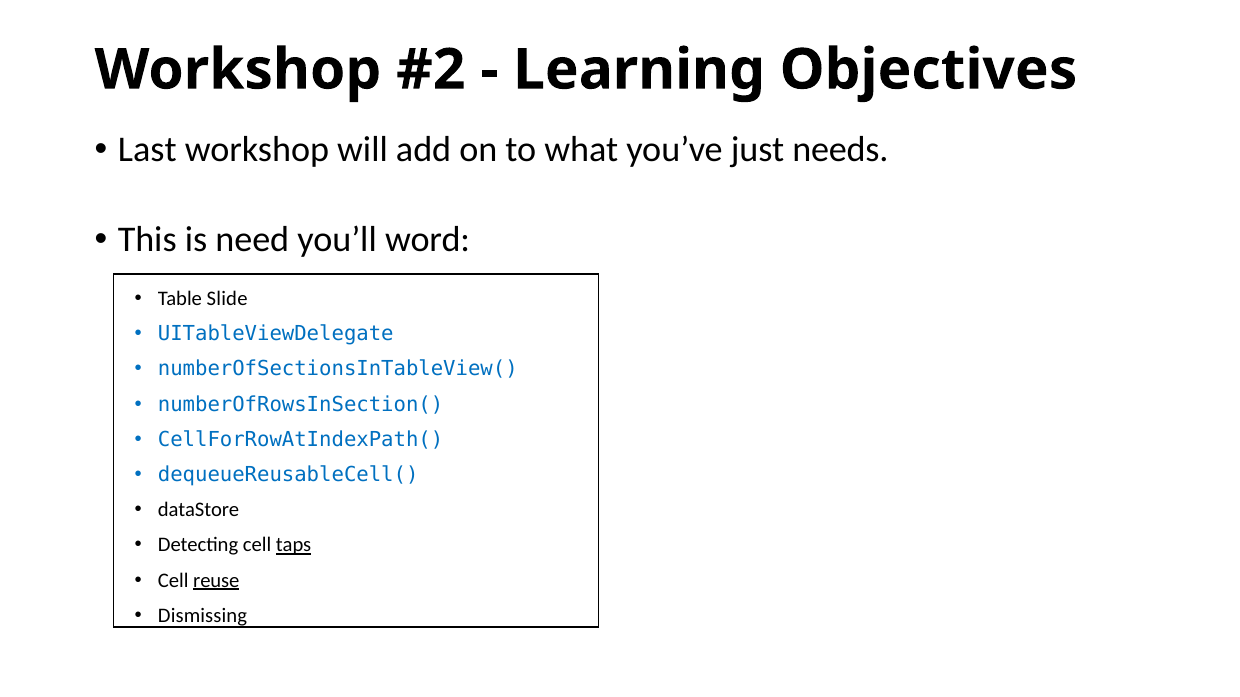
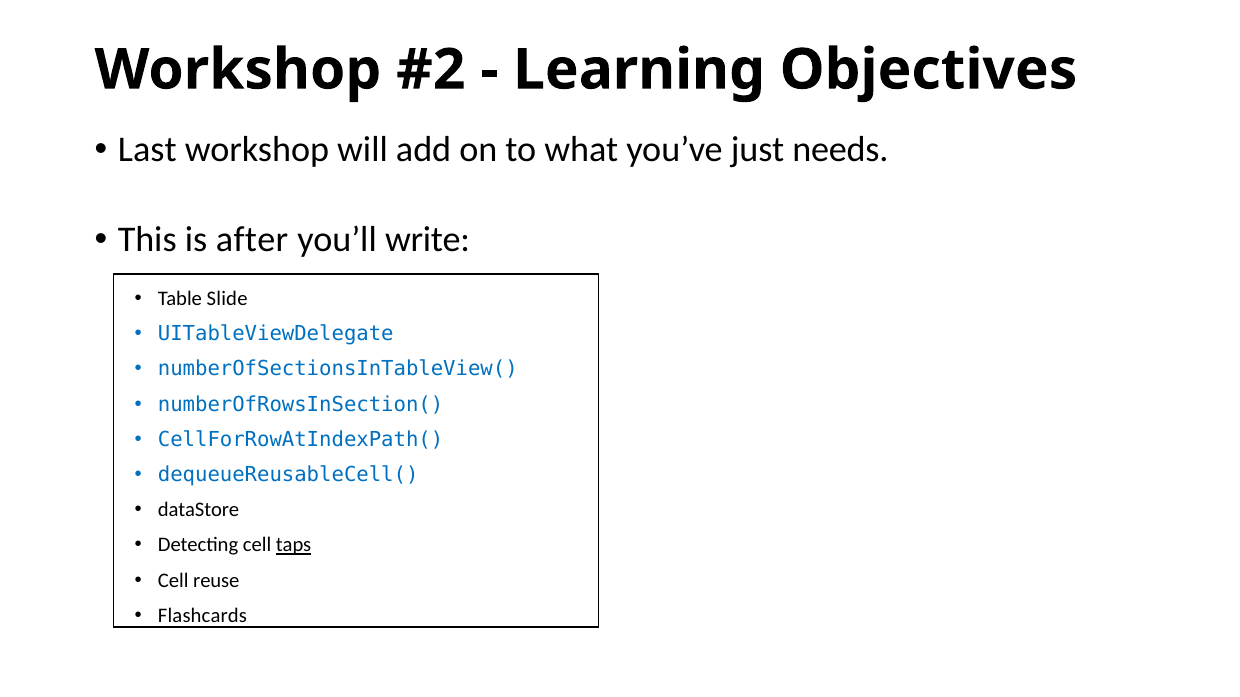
need: need -> after (252, 240)
word: word -> write (428, 240)
reuse underline: present -> none (216, 581)
Dismissing: Dismissing -> Flashcards (202, 616)
